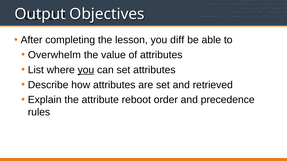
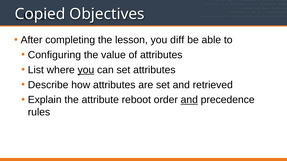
Output: Output -> Copied (40, 14)
Overwhelm: Overwhelm -> Configuring (54, 55)
and underline: none -> present (189, 100)
